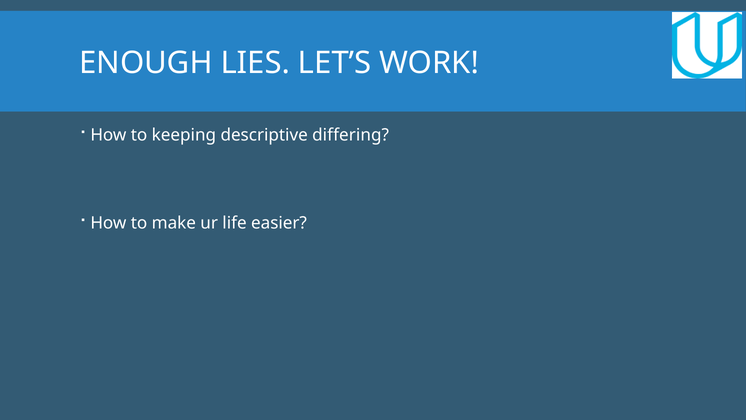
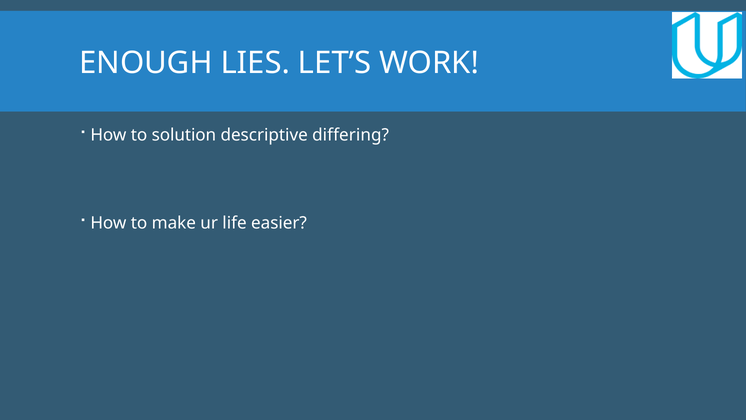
keeping: keeping -> solution (184, 135)
